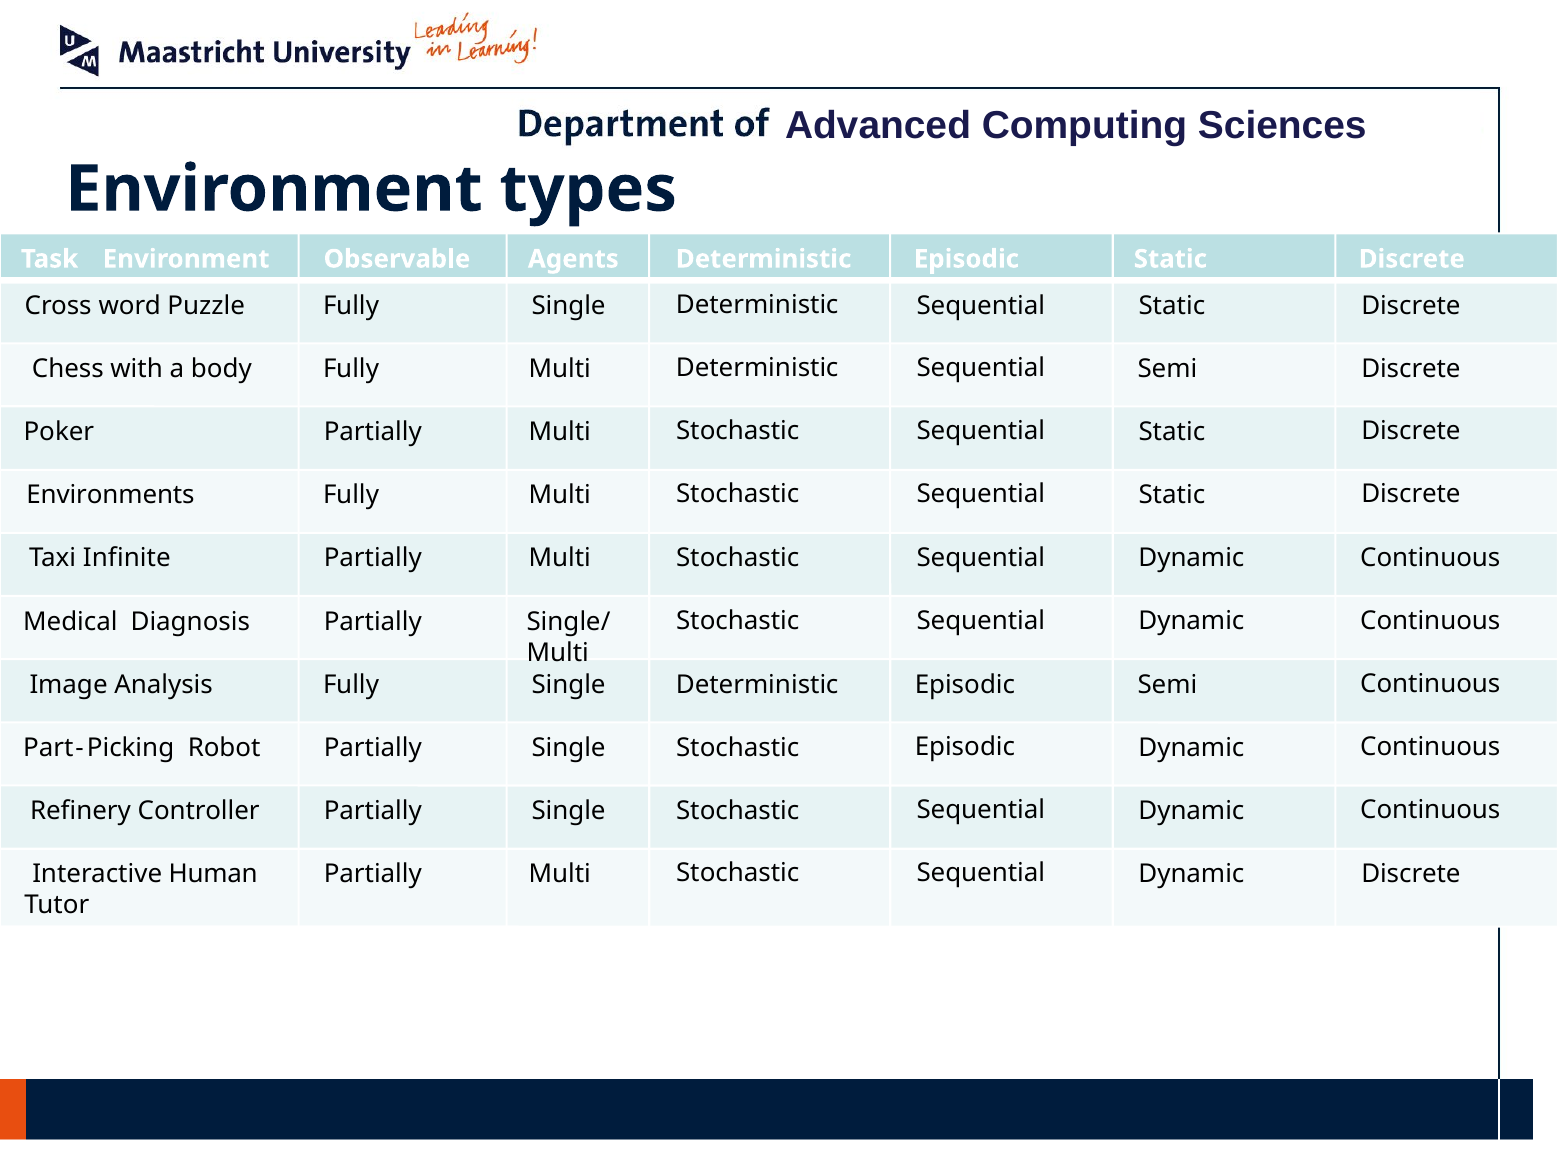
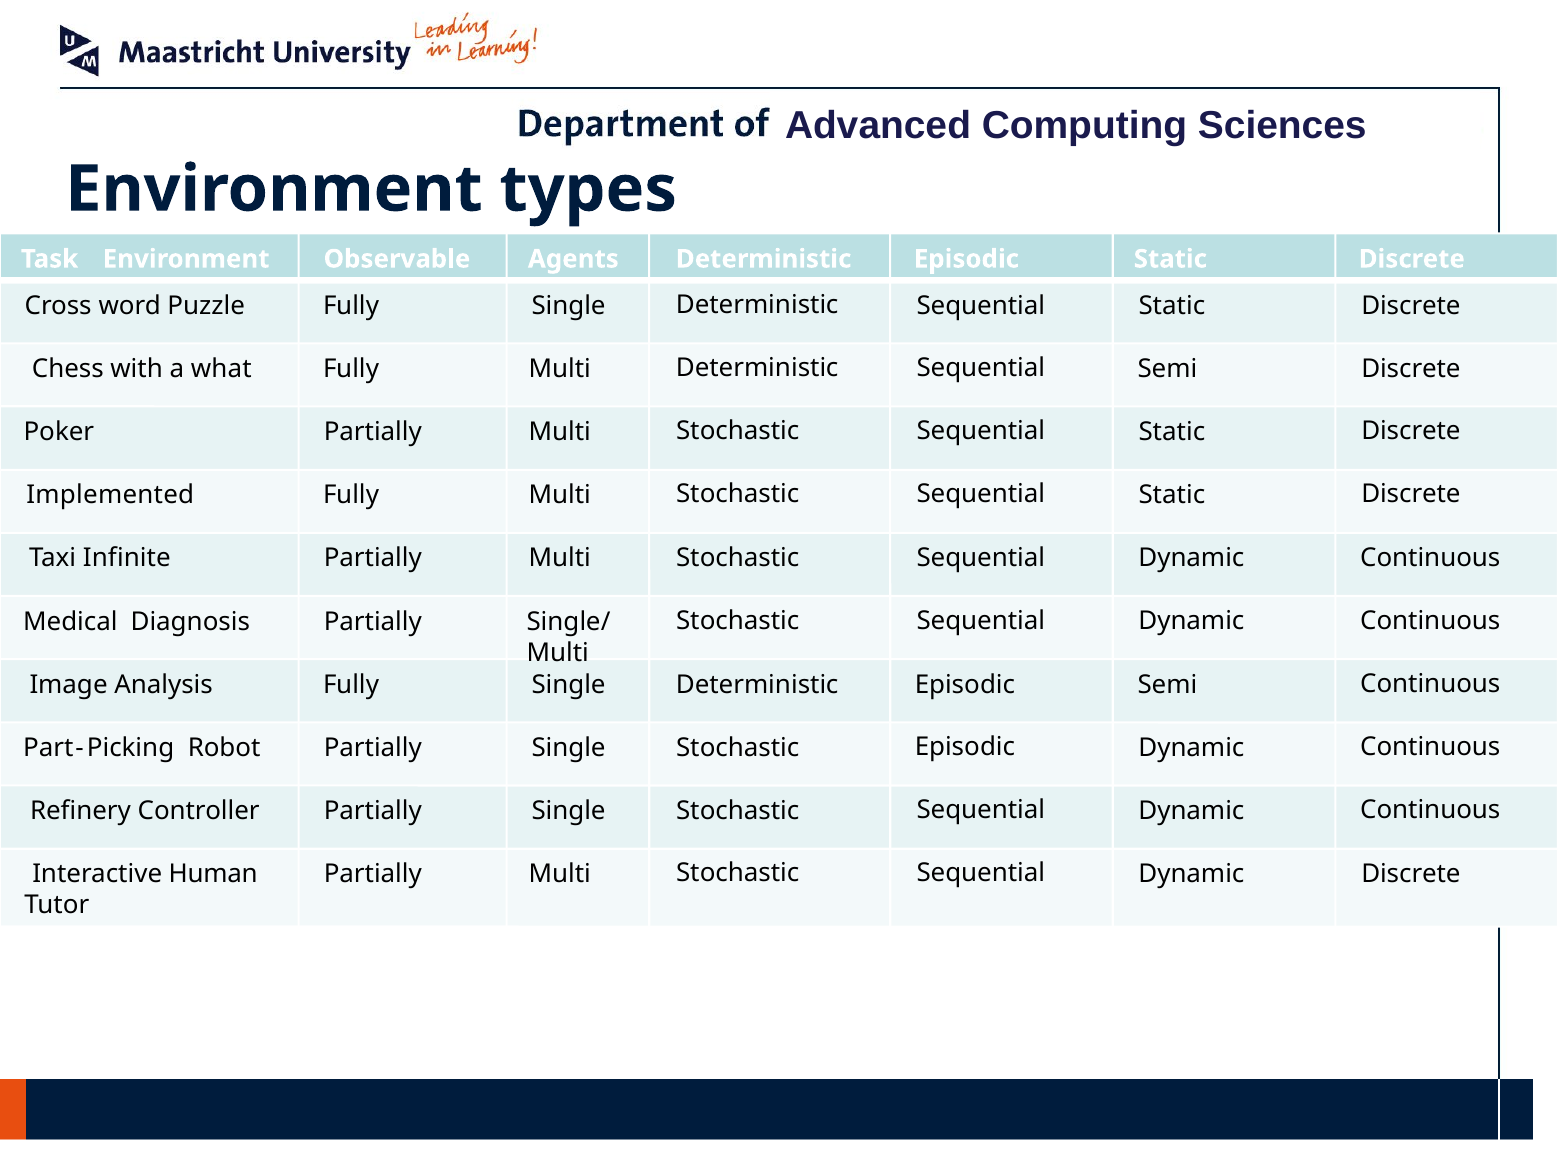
body: body -> what (221, 369)
Environments: Environments -> Implemented (110, 495)
